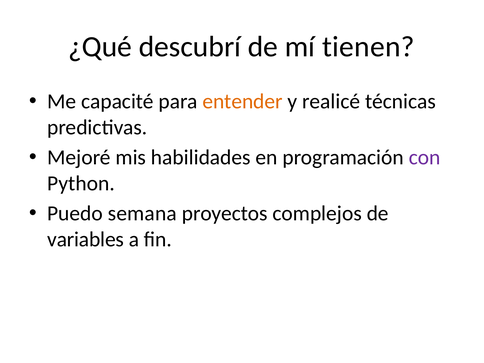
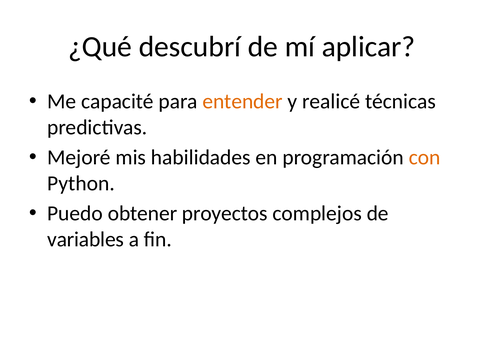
tienen: tienen -> aplicar (368, 47)
con colour: purple -> orange (425, 157)
semana: semana -> obtener (142, 213)
